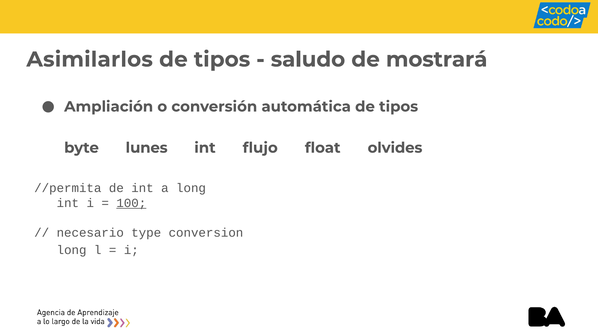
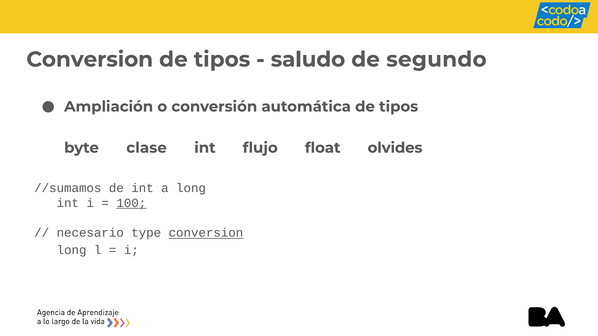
Asimilarlos: Asimilarlos -> Conversion (90, 60)
mostrará: mostrará -> segundo (436, 60)
lunes: lunes -> clase (147, 148)
//permita: //permita -> //sumamos (68, 188)
conversion underline: none -> present (206, 233)
